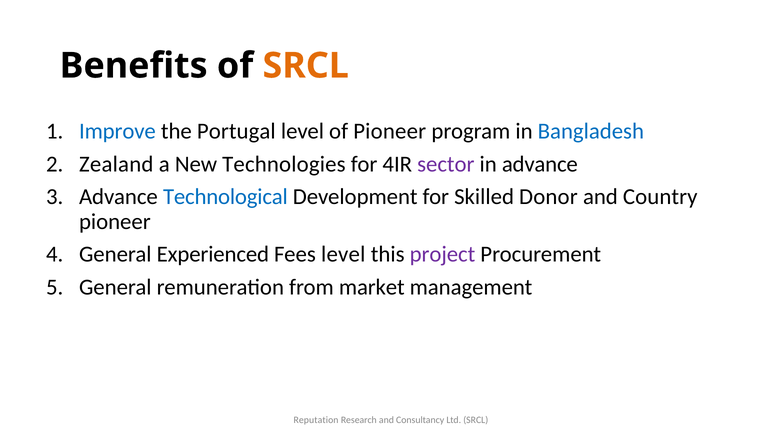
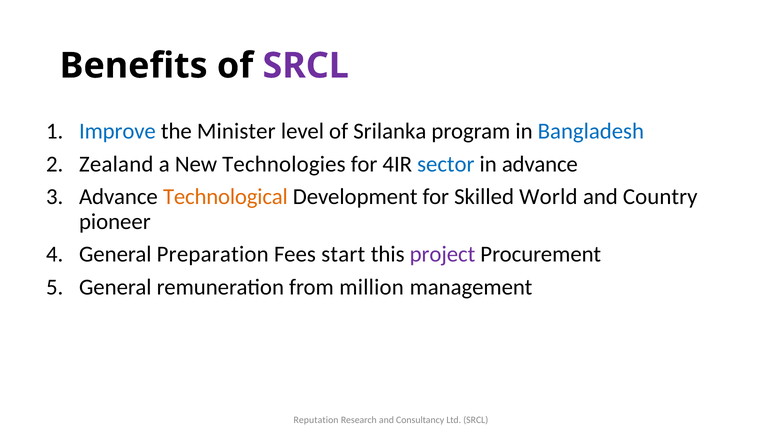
SRCL colour: orange -> purple (306, 66)
Portugal: Portugal -> Minister (236, 131)
of Pioneer: Pioneer -> Srilanka (390, 131)
sector colour: purple -> blue (446, 164)
Technological colour: blue -> orange (225, 197)
Donor: Donor -> World (548, 197)
Experienced: Experienced -> Preparation (213, 254)
Fees level: level -> start (343, 254)
market: market -> million (372, 287)
